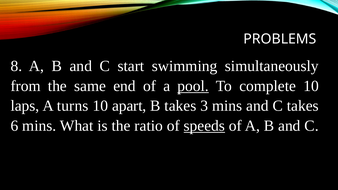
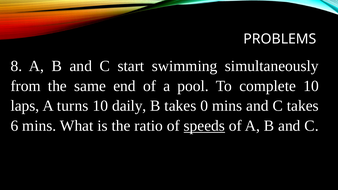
pool underline: present -> none (193, 86)
apart: apart -> daily (129, 106)
3: 3 -> 0 (204, 106)
